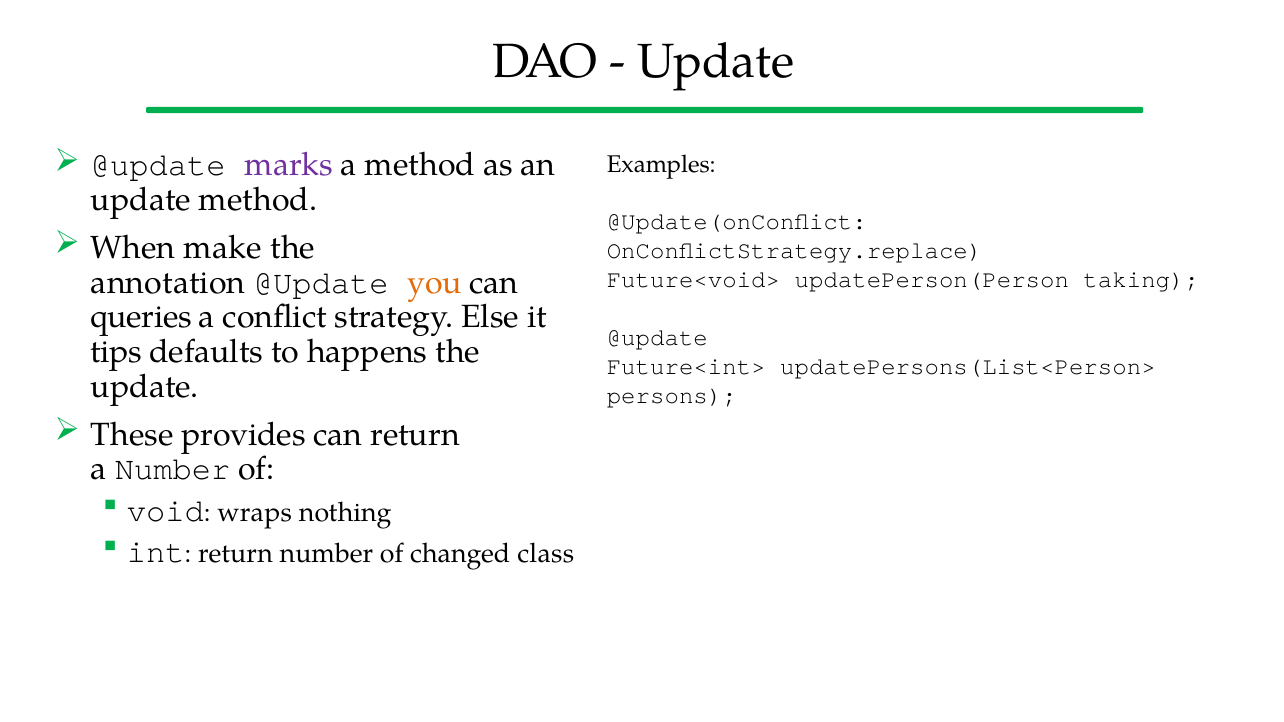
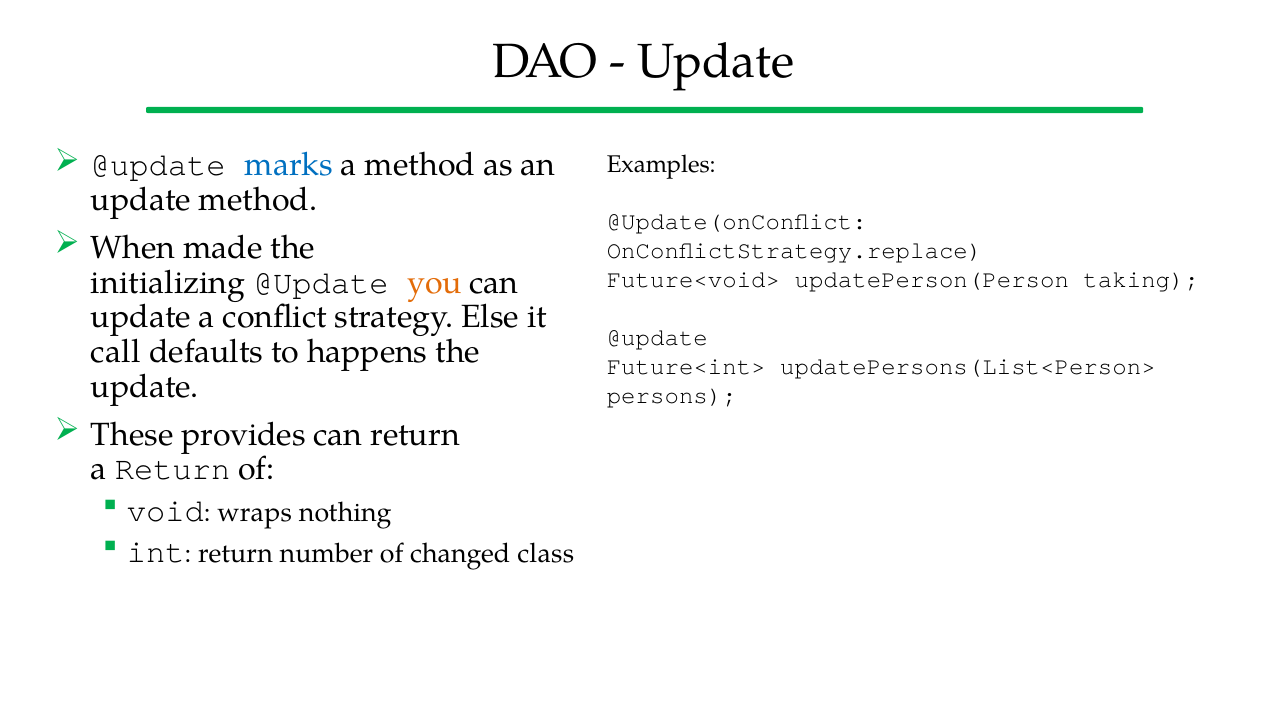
marks colour: purple -> blue (289, 165)
make: make -> made (223, 248)
annotation: annotation -> initializing (168, 283)
queries: queries -> update (141, 317)
tips: tips -> call (116, 352)
a Number: Number -> Return (173, 469)
